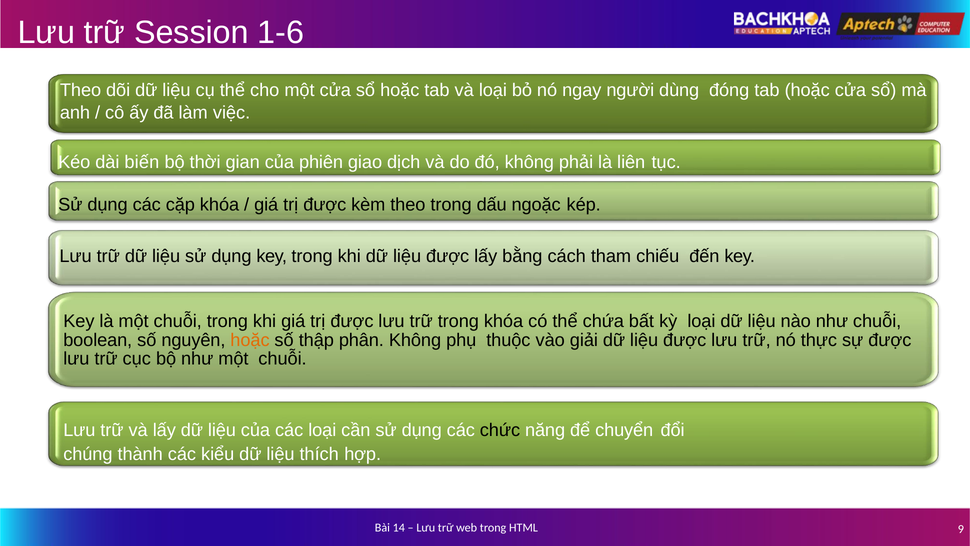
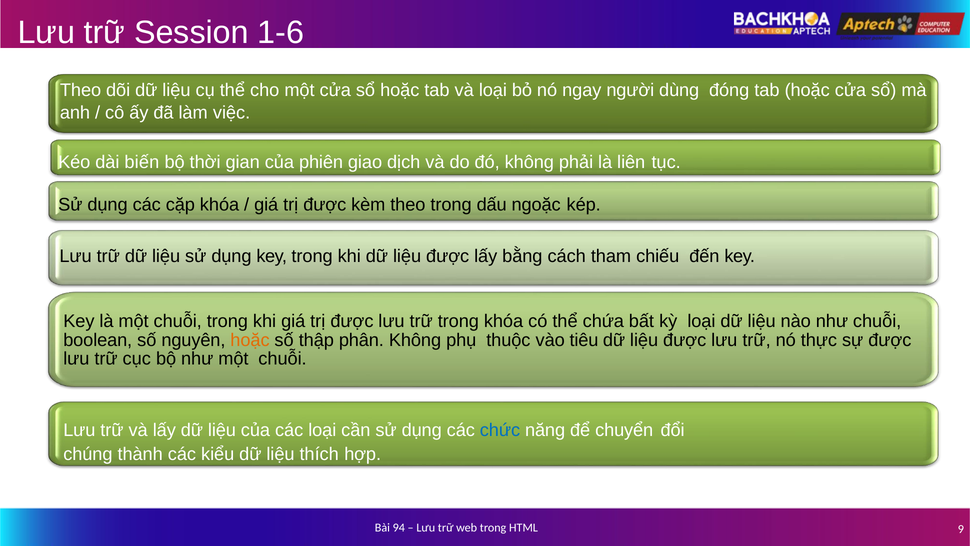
giải: giải -> tiêu (584, 340)
chức colour: black -> blue (500, 430)
14: 14 -> 94 (399, 527)
